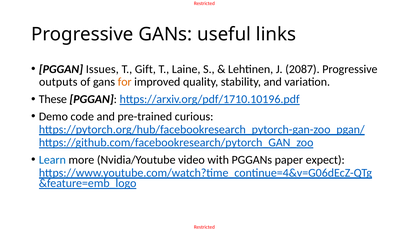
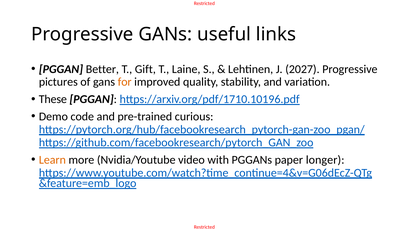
Issues: Issues -> Better (102, 69)
2087: 2087 -> 2027 (302, 69)
outputs: outputs -> pictures (58, 82)
Learn colour: blue -> orange (52, 160)
expect: expect -> longer (325, 160)
